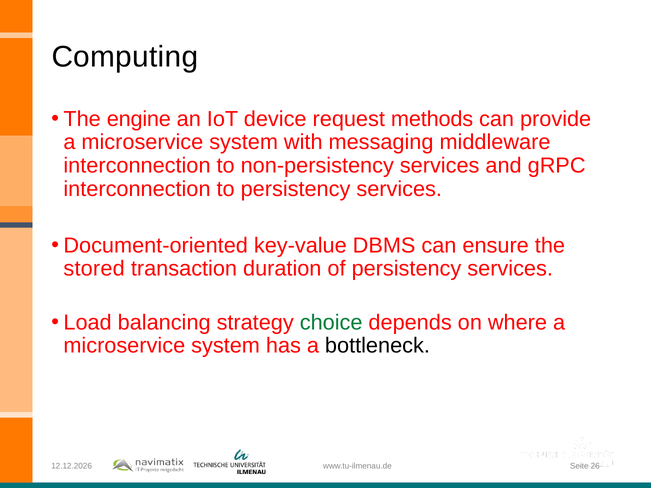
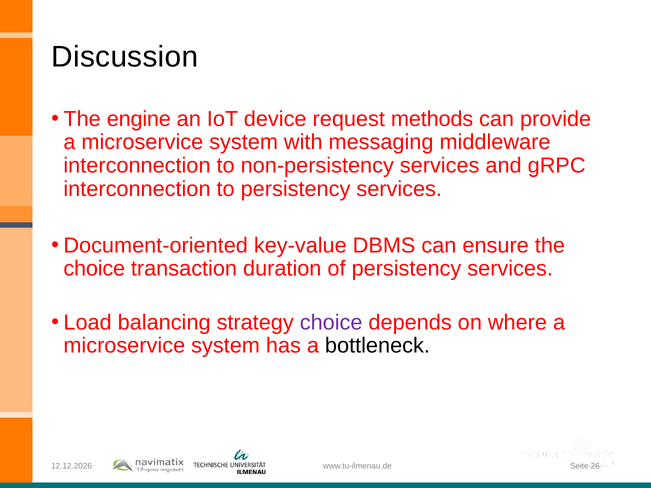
Computing: Computing -> Discussion (125, 57)
stored: stored -> choice (94, 269)
choice colour: green -> purple (331, 323)
